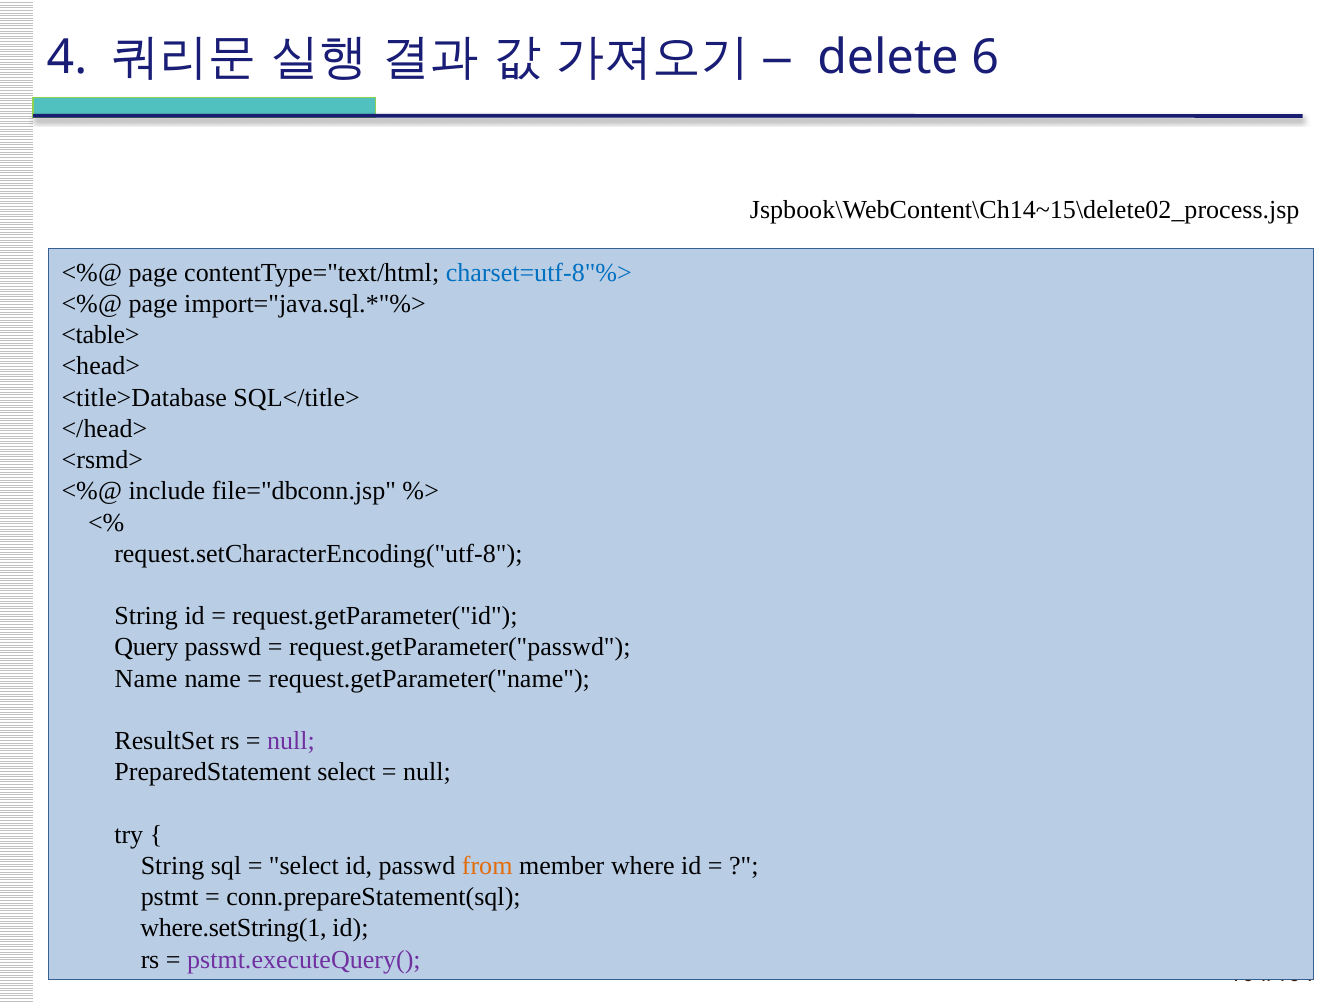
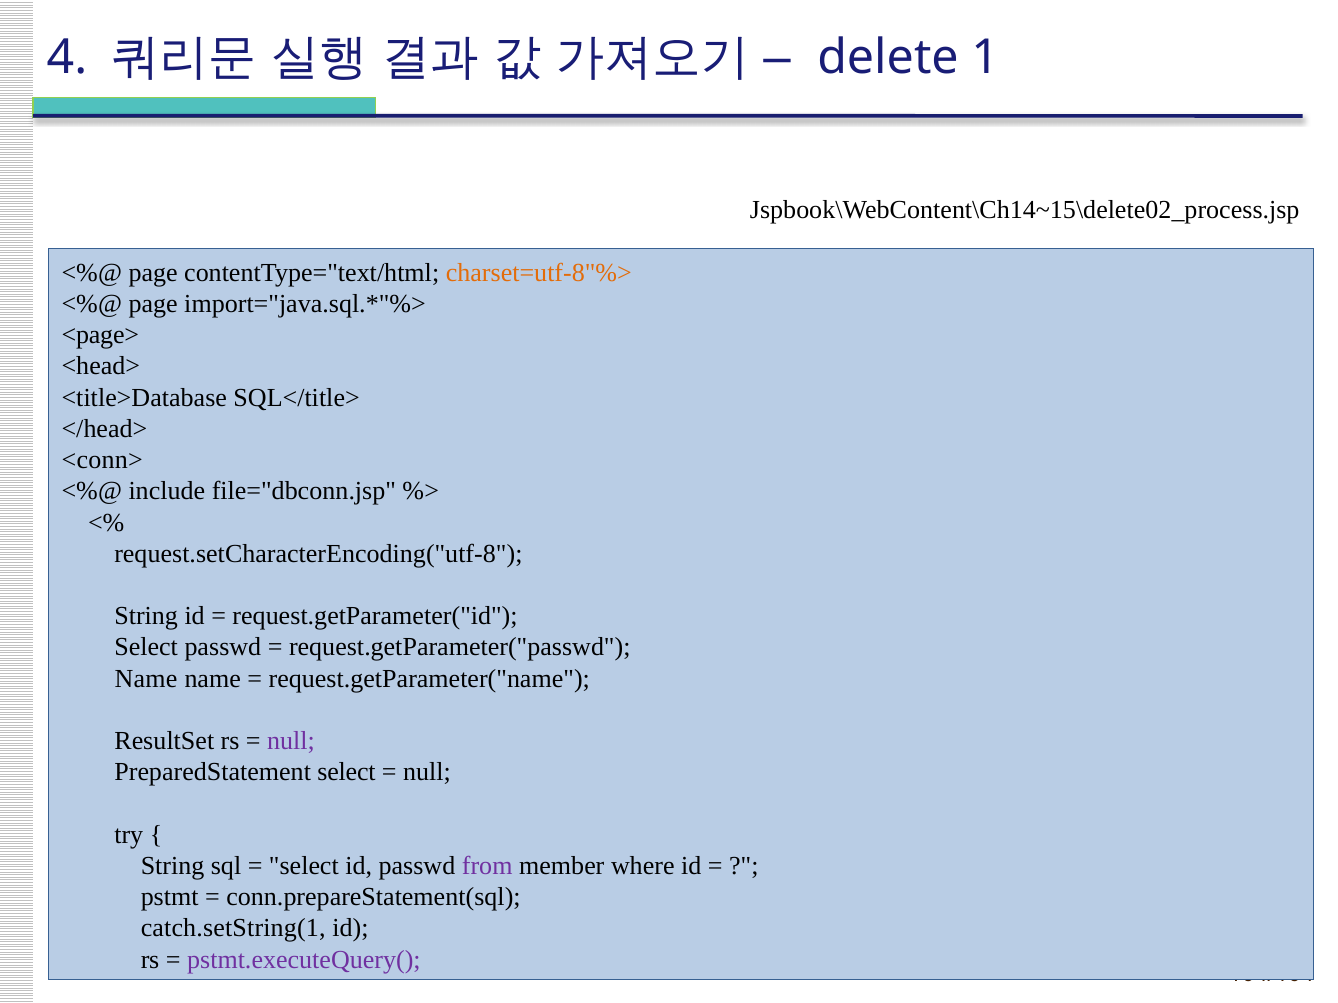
6: 6 -> 1 (985, 58)
charset=utf-8"%> colour: blue -> orange (539, 273)
<table>: <table> -> <page> (100, 335)
<rsmd>: <rsmd> -> <conn> (102, 460)
Query: Query -> Select (146, 648)
from colour: orange -> purple (487, 866)
where.setString(1: where.setString(1 -> catch.setString(1 (233, 929)
